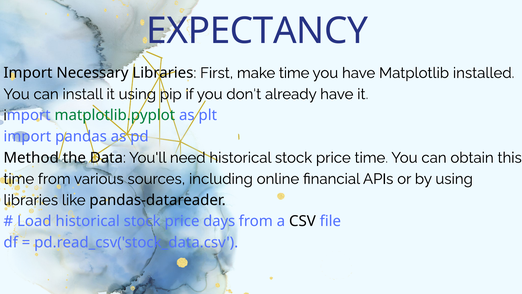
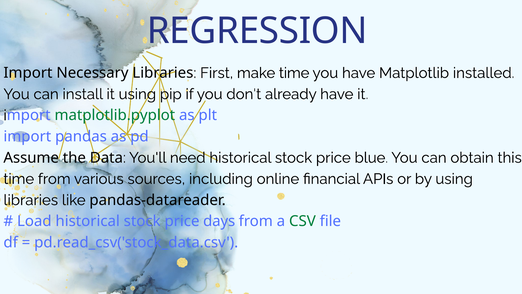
EXPECTANCY: EXPECTANCY -> REGRESSION (257, 31)
Method: Method -> Assume (31, 158)
price time: time -> blue (371, 158)
CSV colour: black -> green (302, 221)
